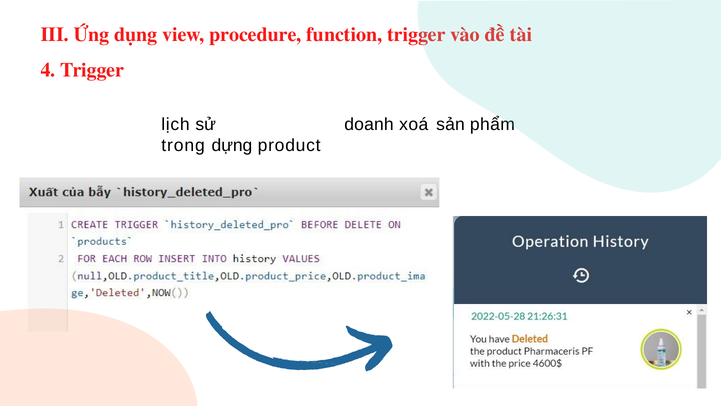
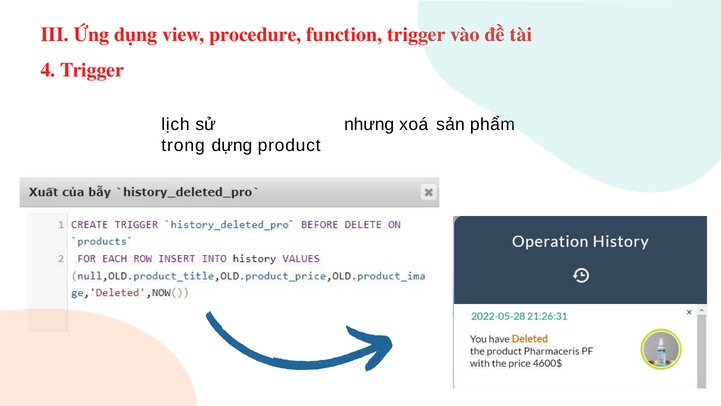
doanh: doanh -> nhưng (369, 124)
